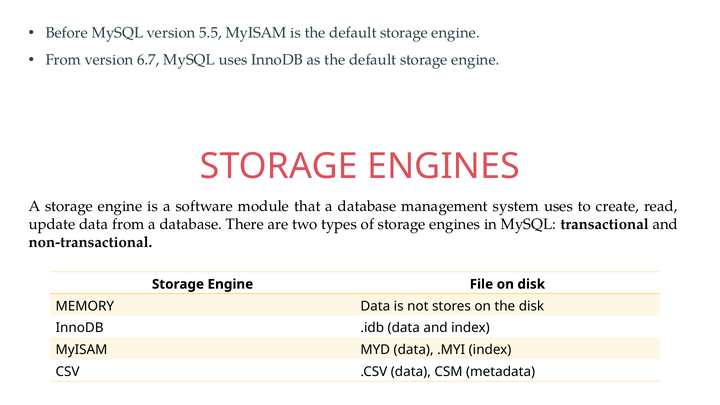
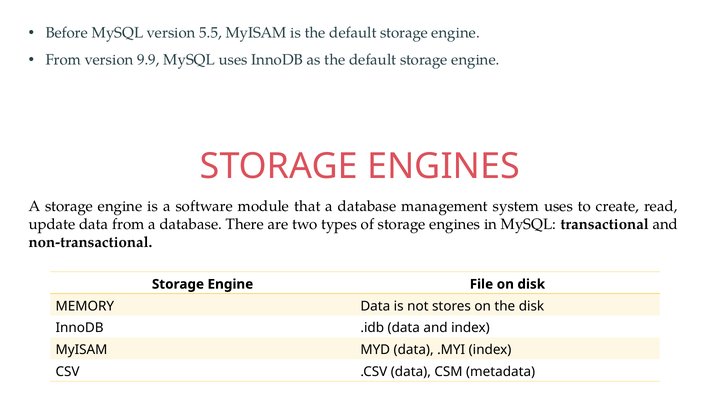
6.7: 6.7 -> 9.9 (148, 60)
